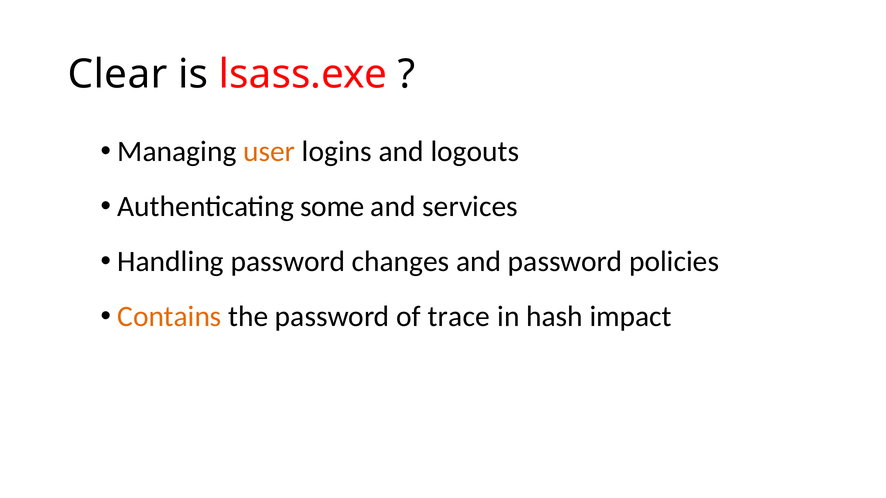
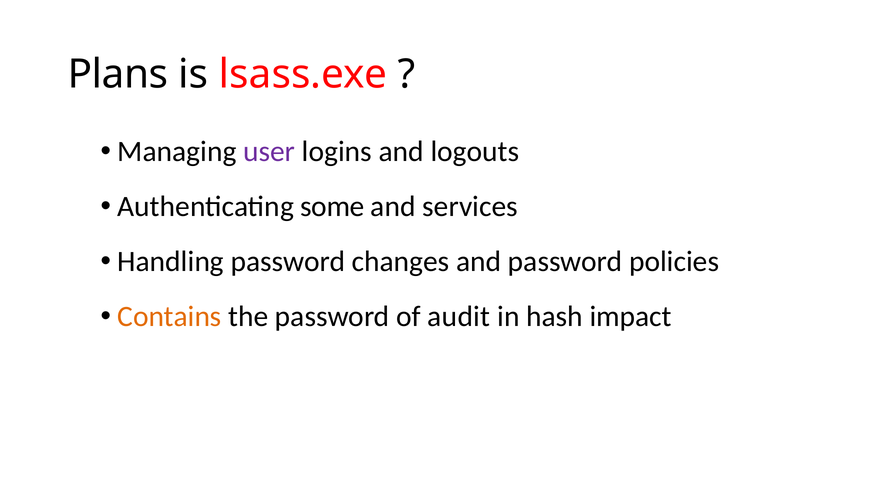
Clear: Clear -> Plans (118, 74)
user colour: orange -> purple (269, 152)
trace: trace -> audit (459, 317)
